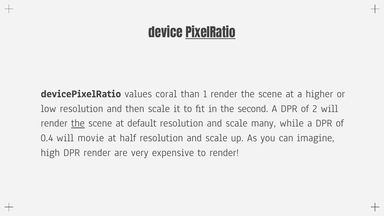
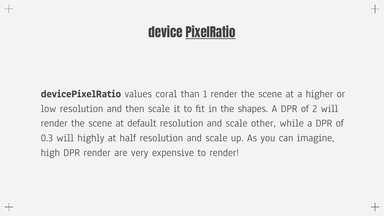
second: second -> shapes (253, 109)
the underline: present -> none (78, 123)
many: many -> other (263, 123)
0.4: 0.4 -> 0.3 (47, 138)
movie: movie -> highly (91, 138)
